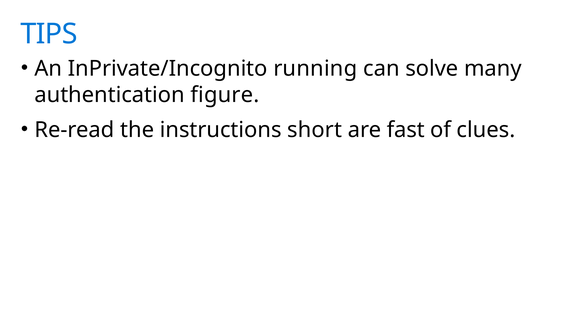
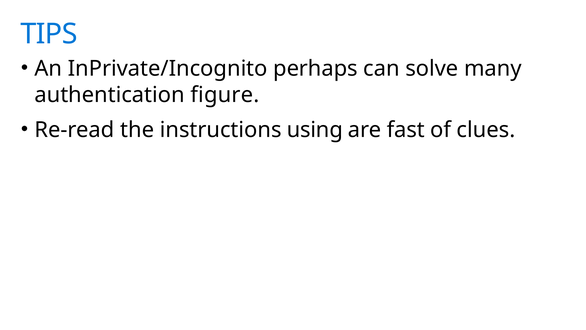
running: running -> perhaps (315, 69)
short: short -> using (315, 130)
